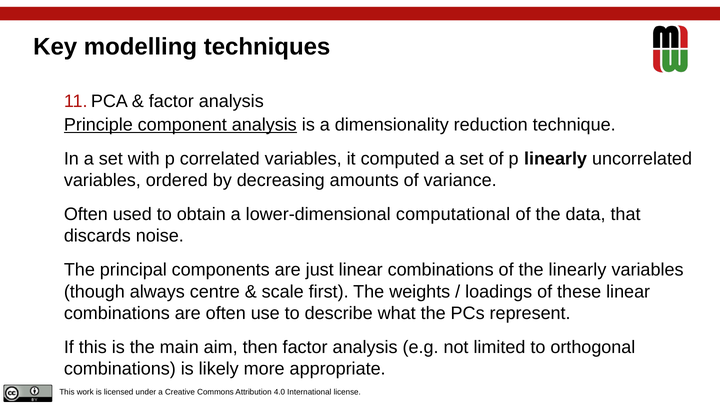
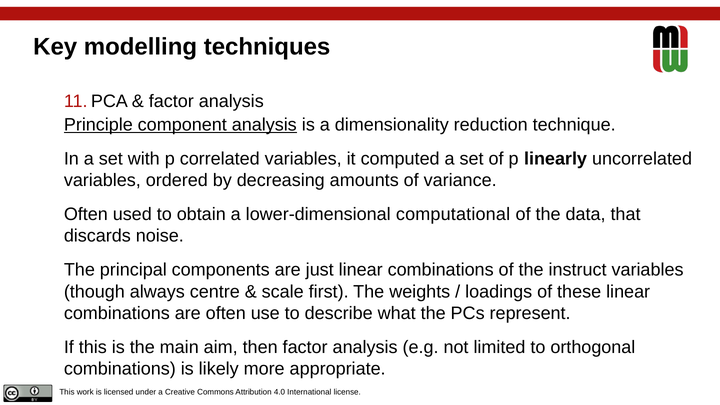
the linearly: linearly -> instruct (578, 270)
